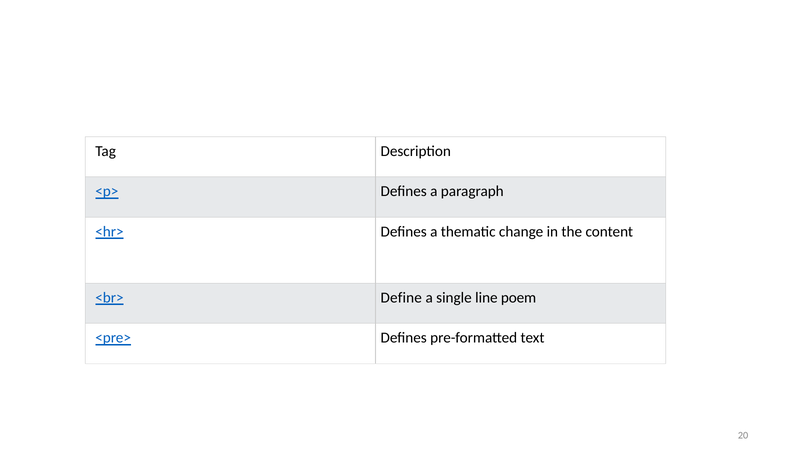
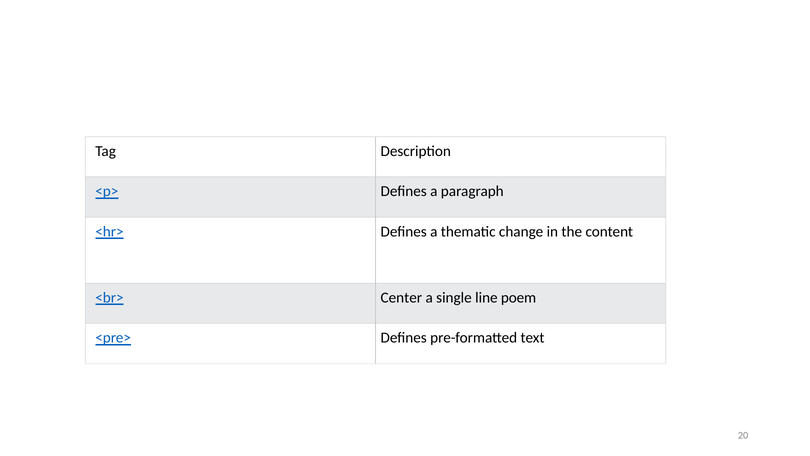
Define: Define -> Center (401, 297)
